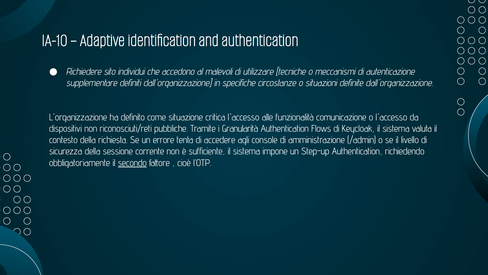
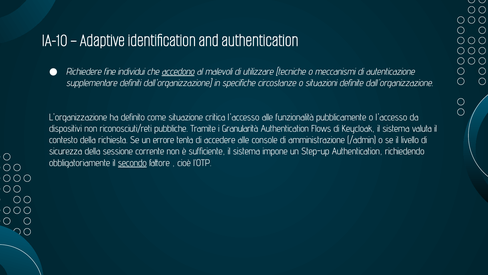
sito: sito -> fine (110, 72)
accedono underline: none -> present (178, 72)
comunicazione: comunicazione -> pubblicamente (341, 117)
accedere agli: agli -> alle (243, 140)
